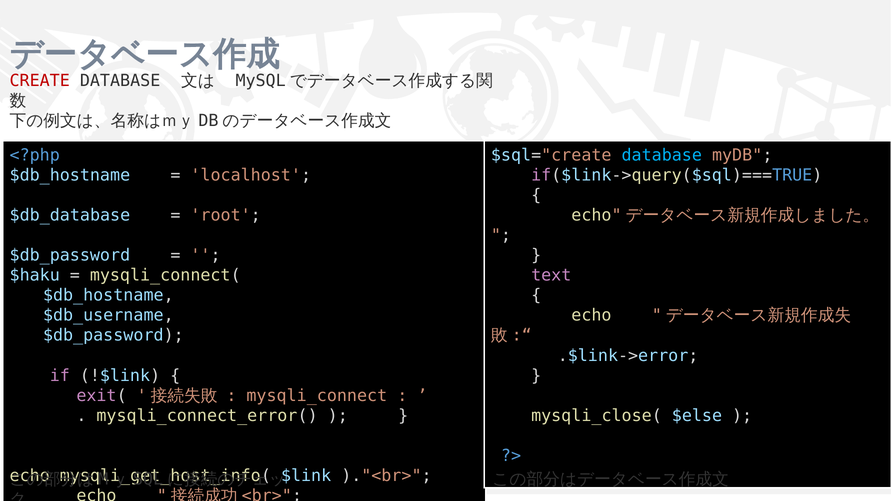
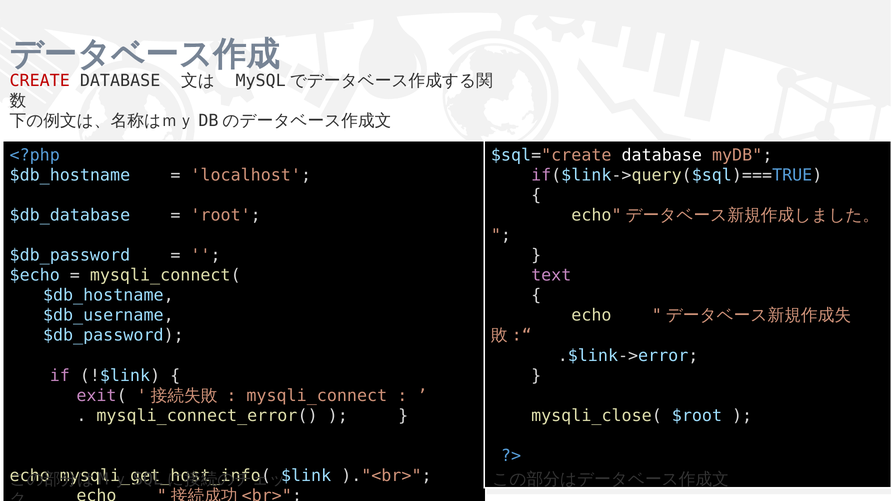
database colour: light blue -> white (662, 155)
$haku: $haku -> $echo (35, 275)
$else: $else -> $root (697, 416)
